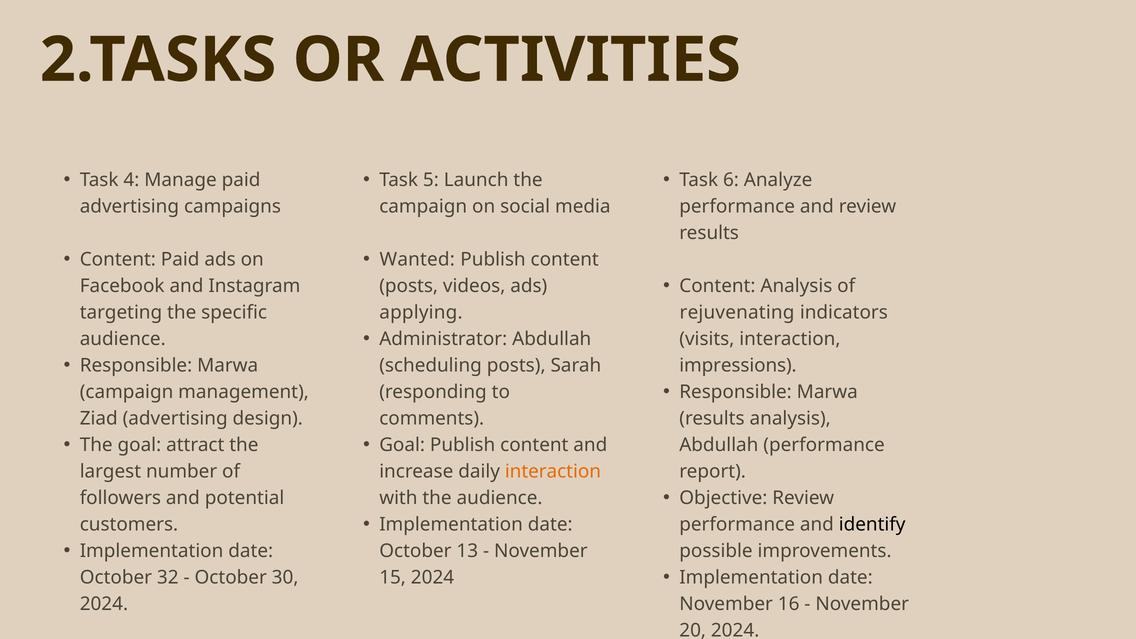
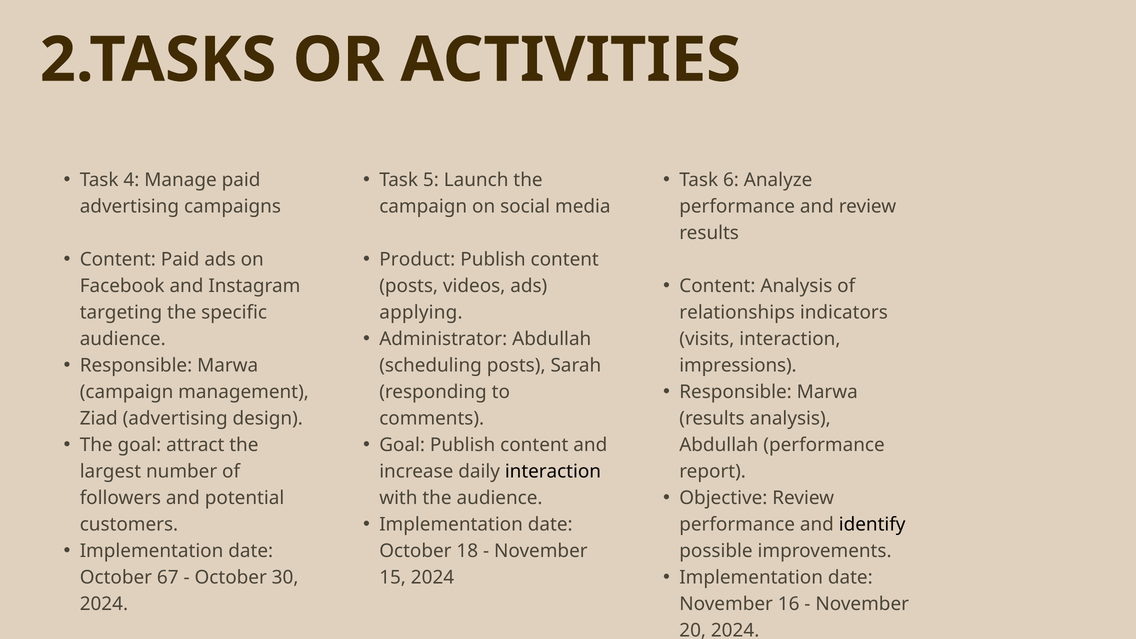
Wanted: Wanted -> Product (417, 260)
rejuvenating: rejuvenating -> relationships (737, 313)
interaction colour: orange -> black (553, 472)
13: 13 -> 18 (467, 551)
32: 32 -> 67 (168, 578)
